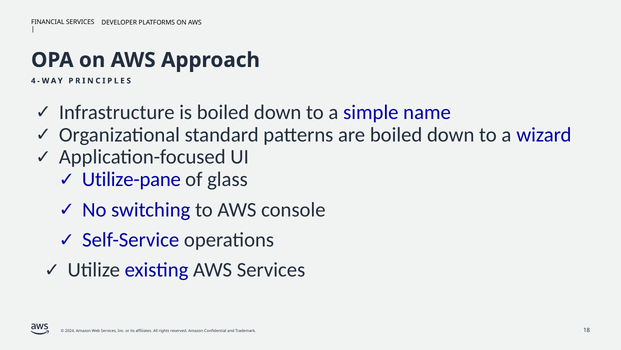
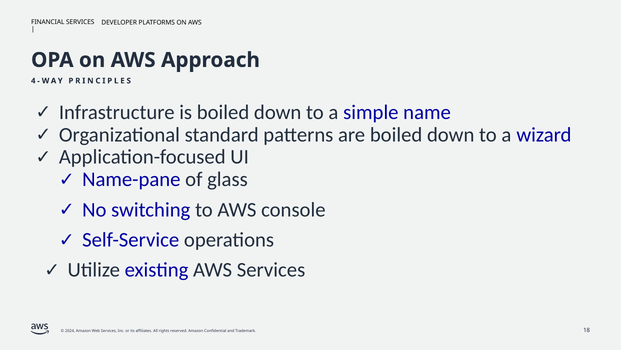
Utilize-pane: Utilize-pane -> Name-pane (131, 179)
